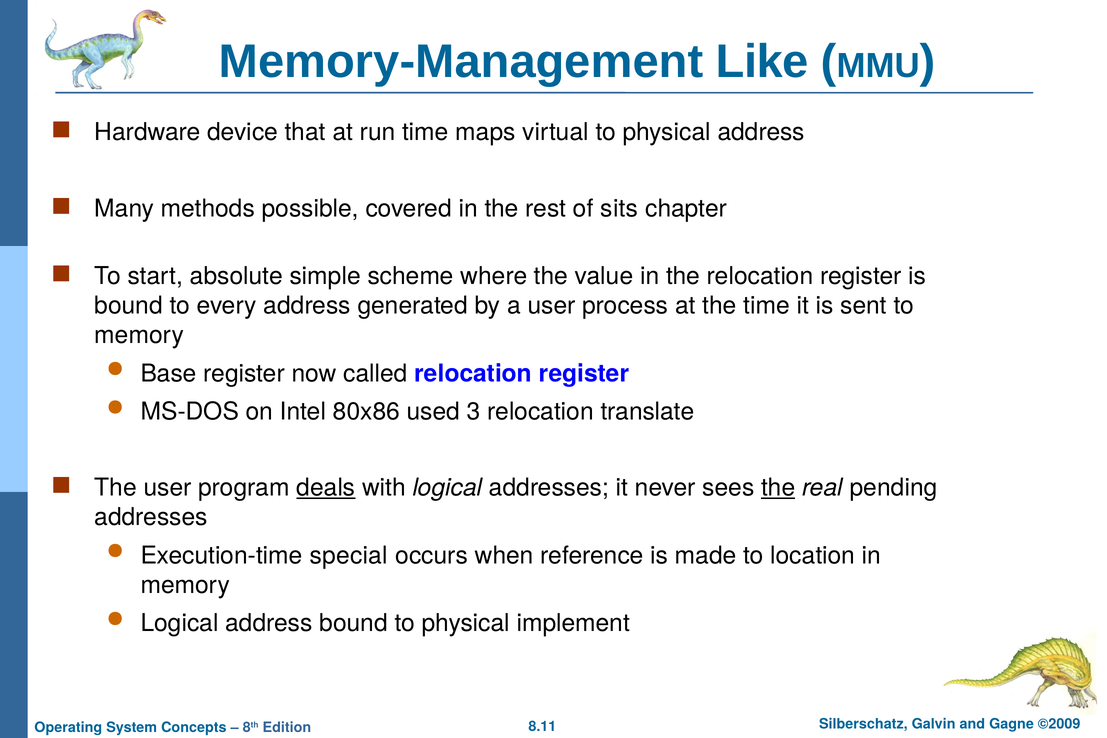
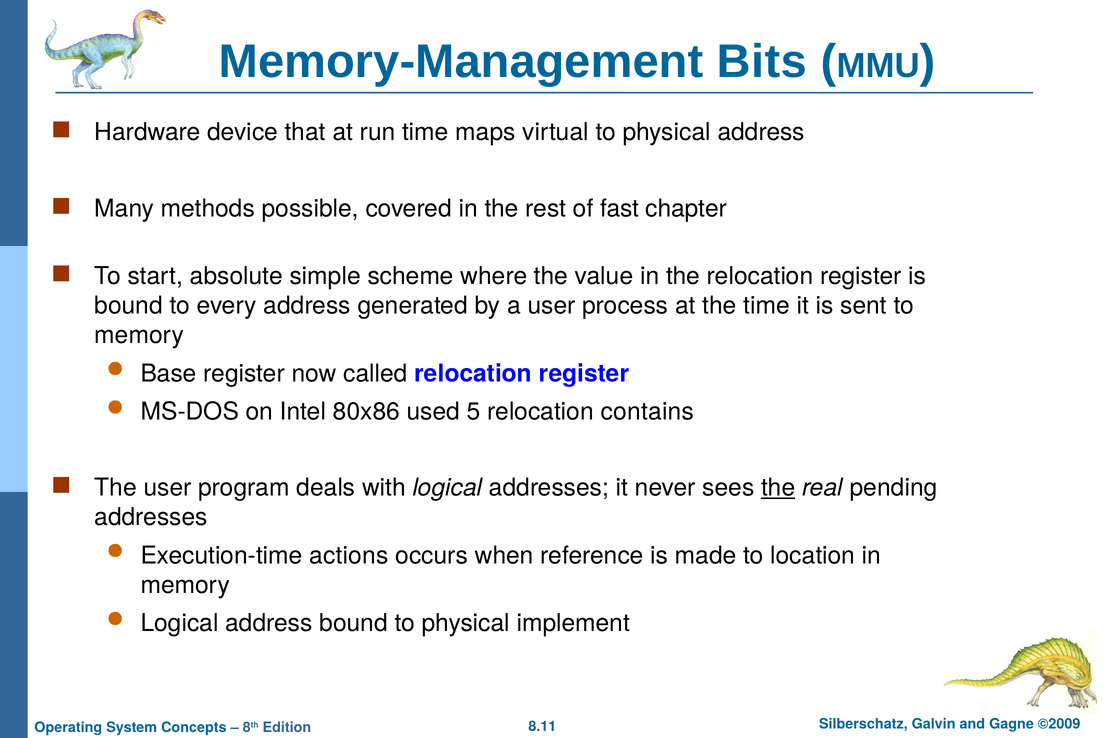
Like: Like -> Bits (762, 62)
sits: sits -> fast (620, 209)
3: 3 -> 5 (474, 412)
translate: translate -> contains (647, 412)
deals underline: present -> none (326, 488)
special: special -> actions (349, 555)
